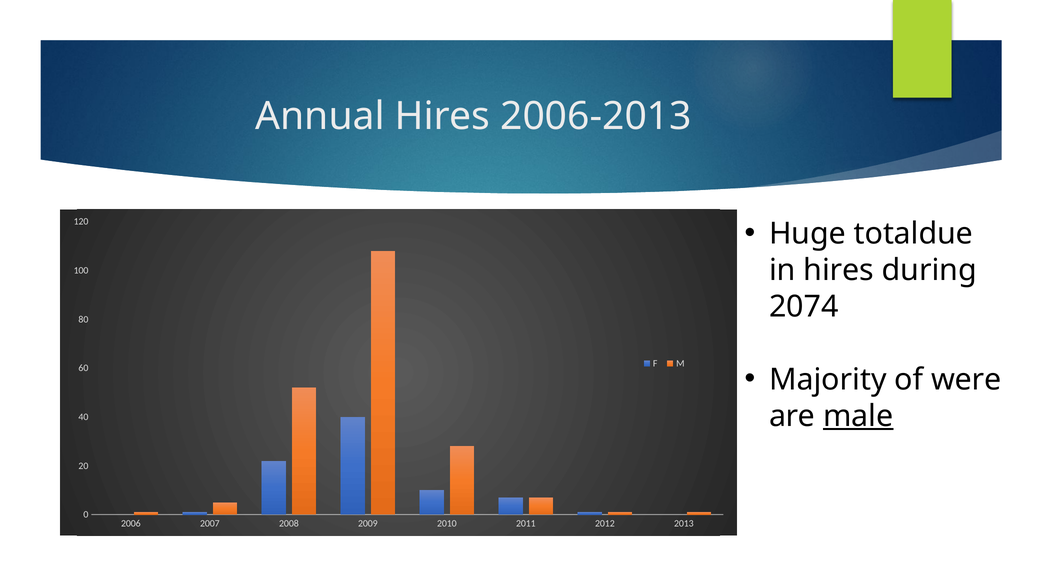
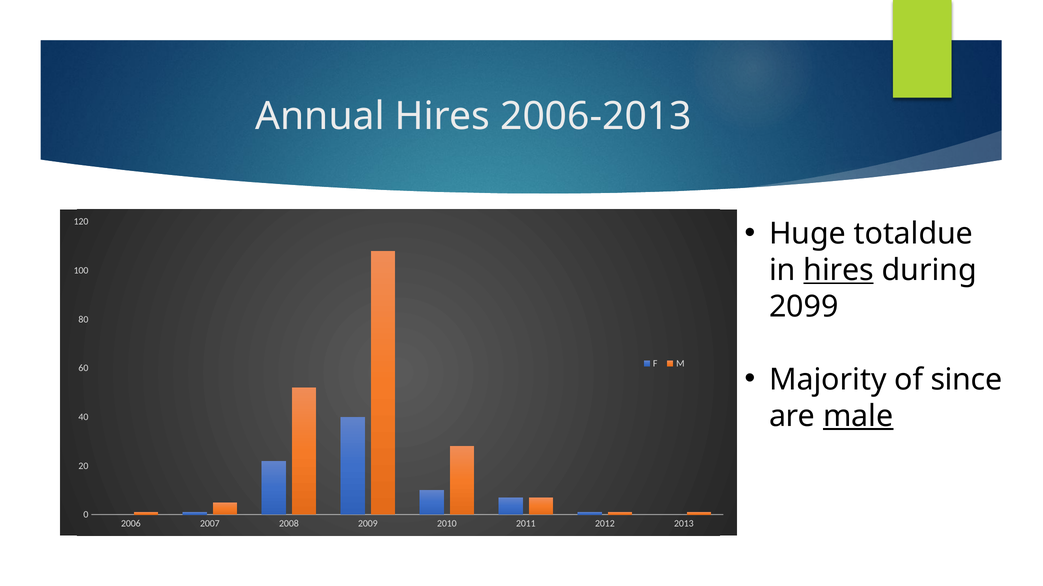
hires underline: none -> present (839, 270)
2074: 2074 -> 2099 (804, 307)
were: were -> since (966, 380)
